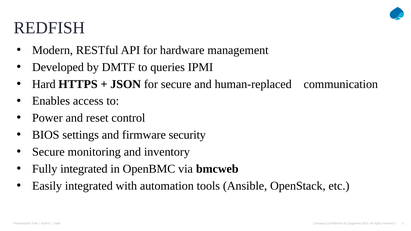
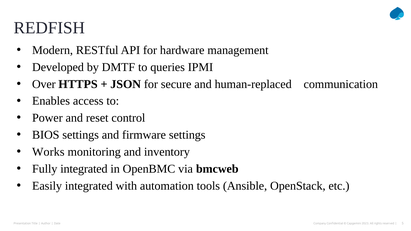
Hard: Hard -> Over (44, 84)
firmware security: security -> settings (187, 135)
Secure: Secure -> Works (48, 152)
